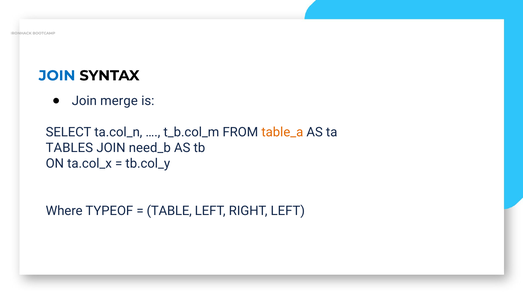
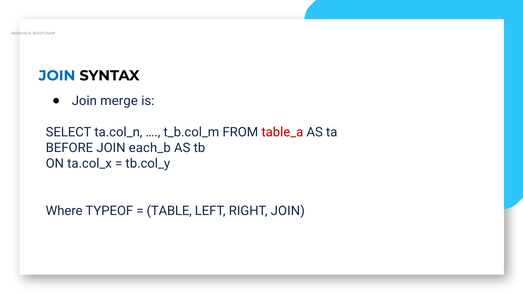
table_a colour: orange -> red (282, 132)
TABLES: TABLES -> BEFORE (69, 148)
need_b: need_b -> each_b (150, 148)
RIGHT LEFT: LEFT -> JOIN (288, 211)
